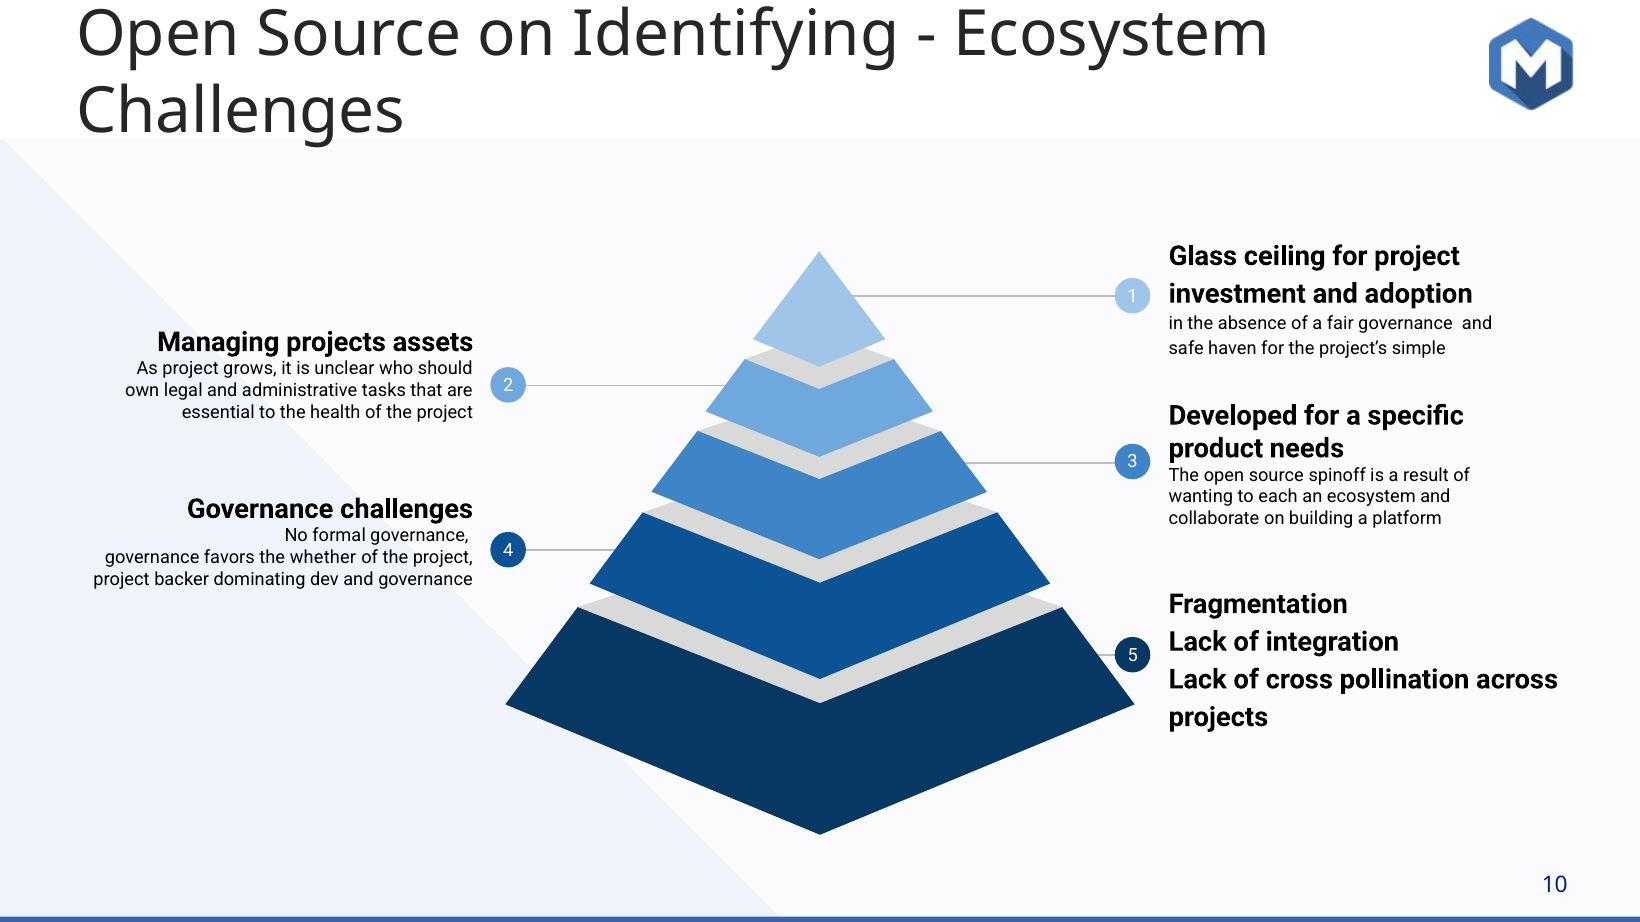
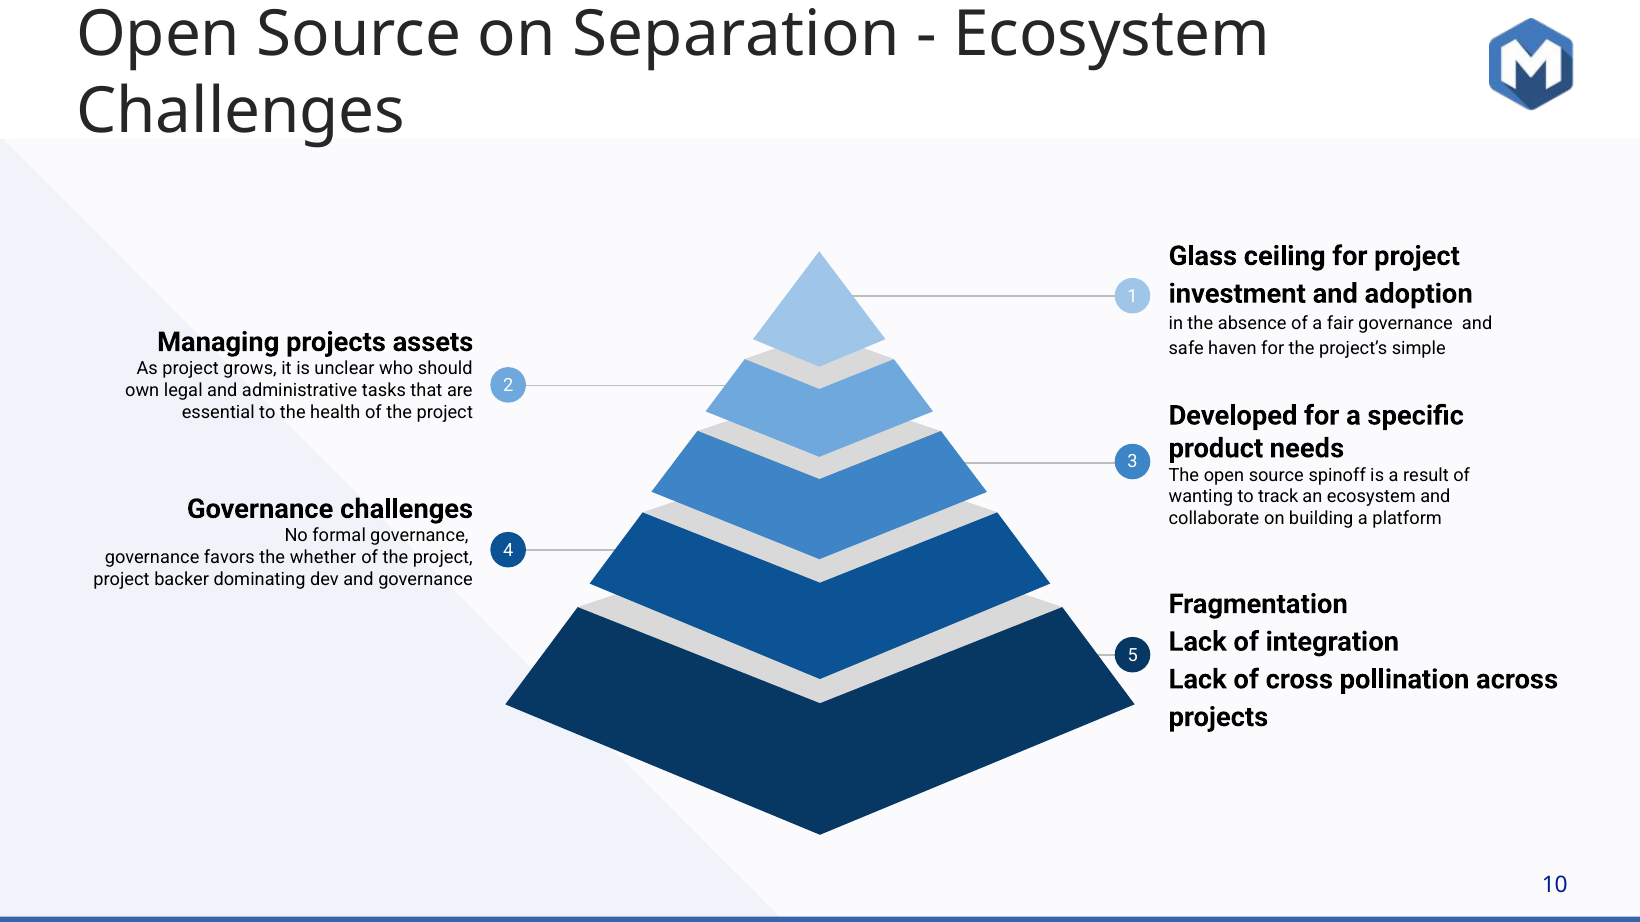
Identifying: Identifying -> Separation (736, 35)
each: each -> track (1278, 497)
